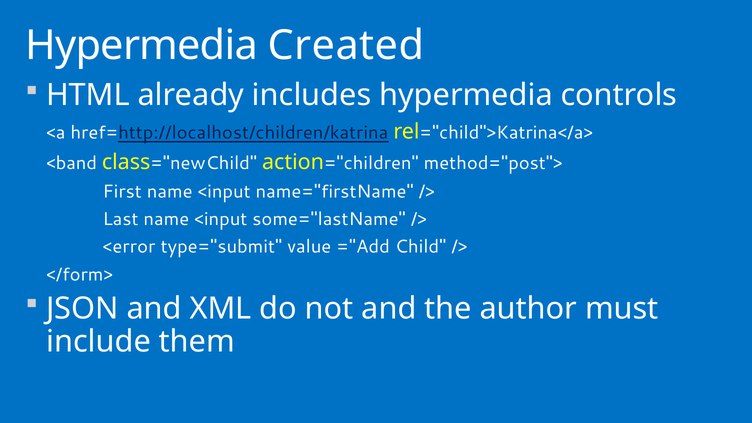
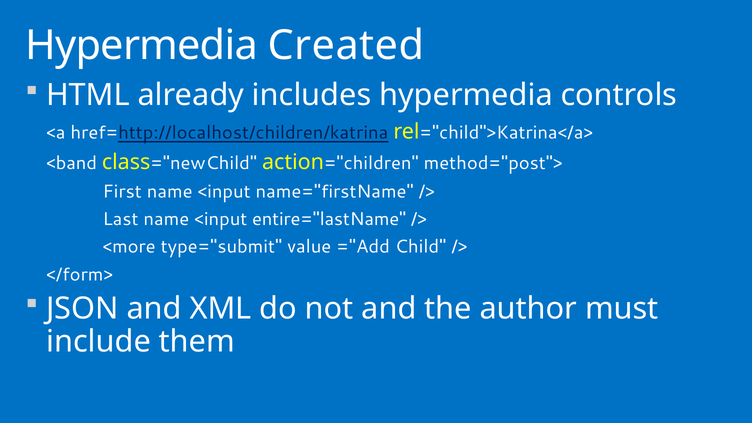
some="lastName: some="lastName -> entire="lastName (329, 219)
<error: <error -> <more (129, 247)
